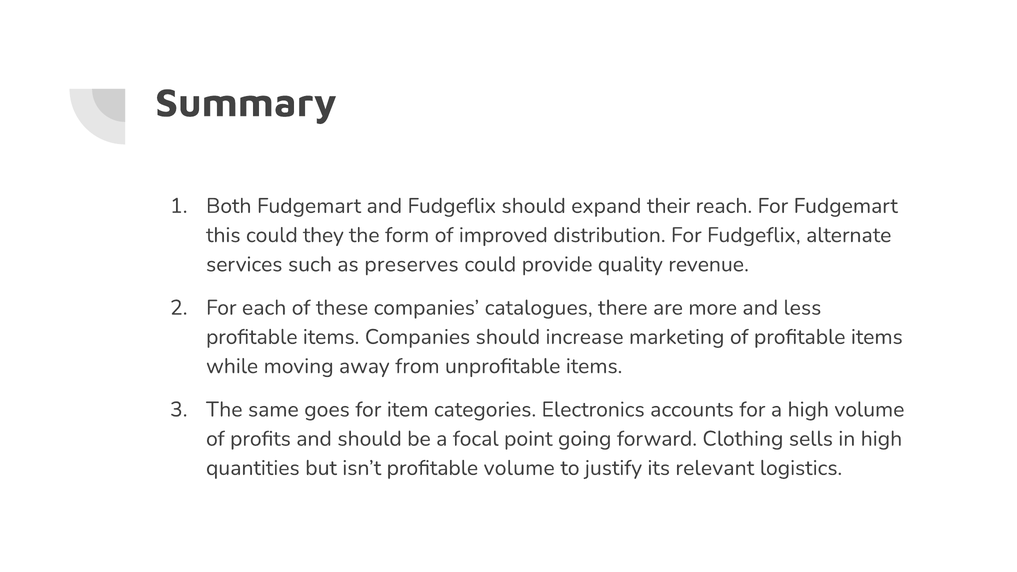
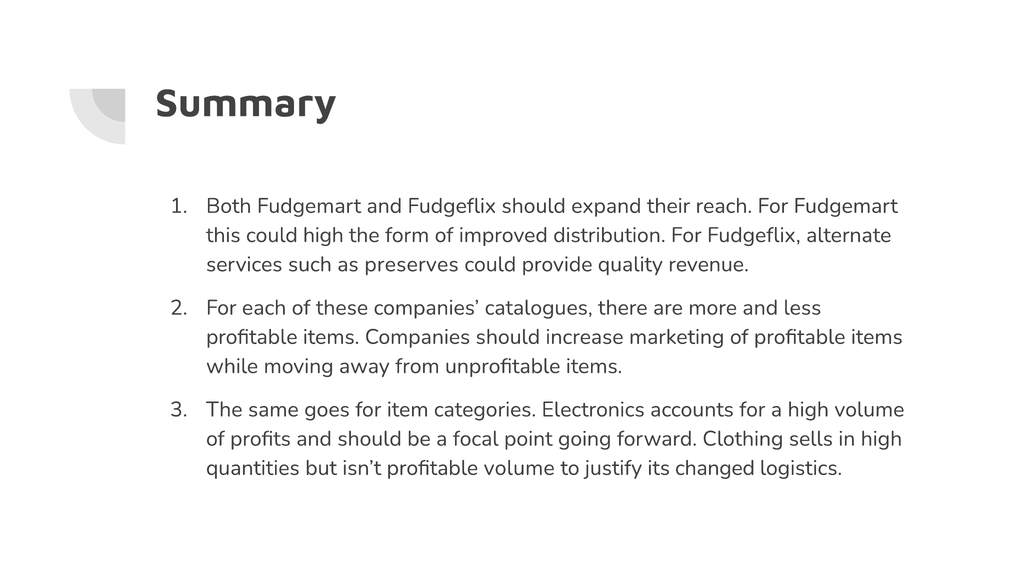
could they: they -> high (323, 235)
relevant: relevant -> changed (715, 468)
